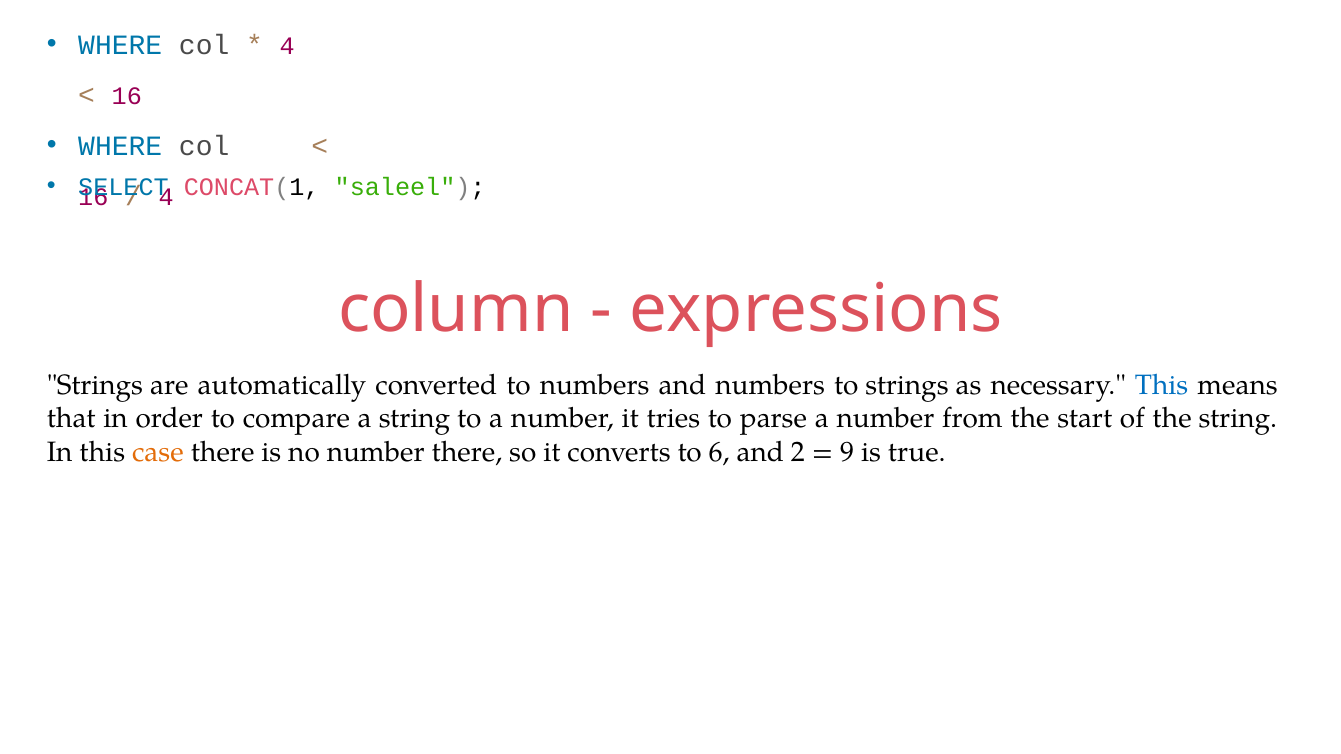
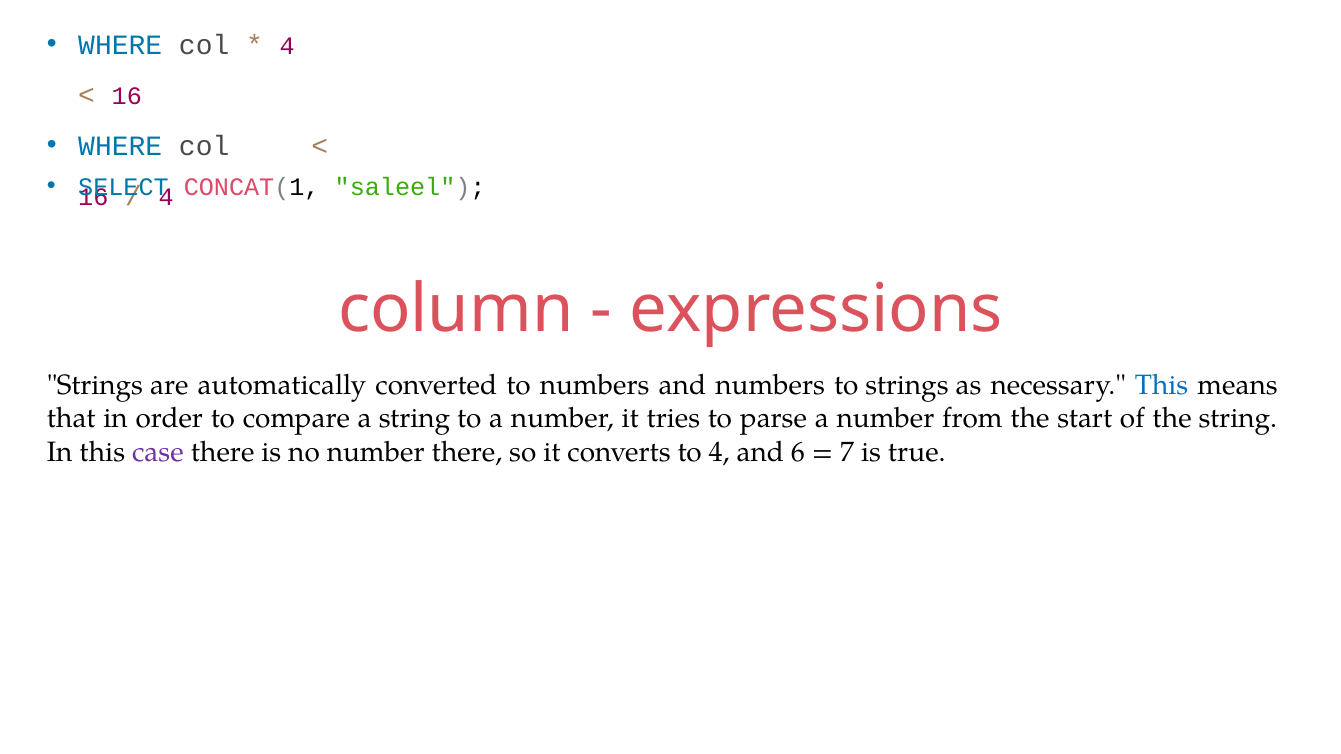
case colour: orange -> purple (158, 452)
to 6: 6 -> 4 (719, 452)
2: 2 -> 6 (798, 452)
9: 9 -> 7 (847, 452)
